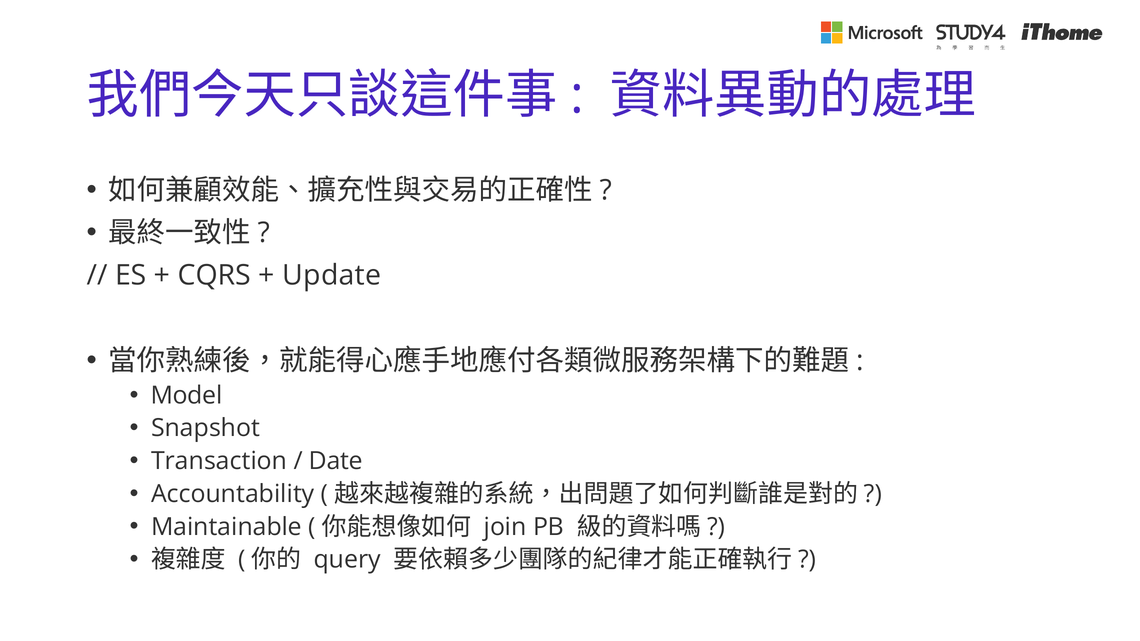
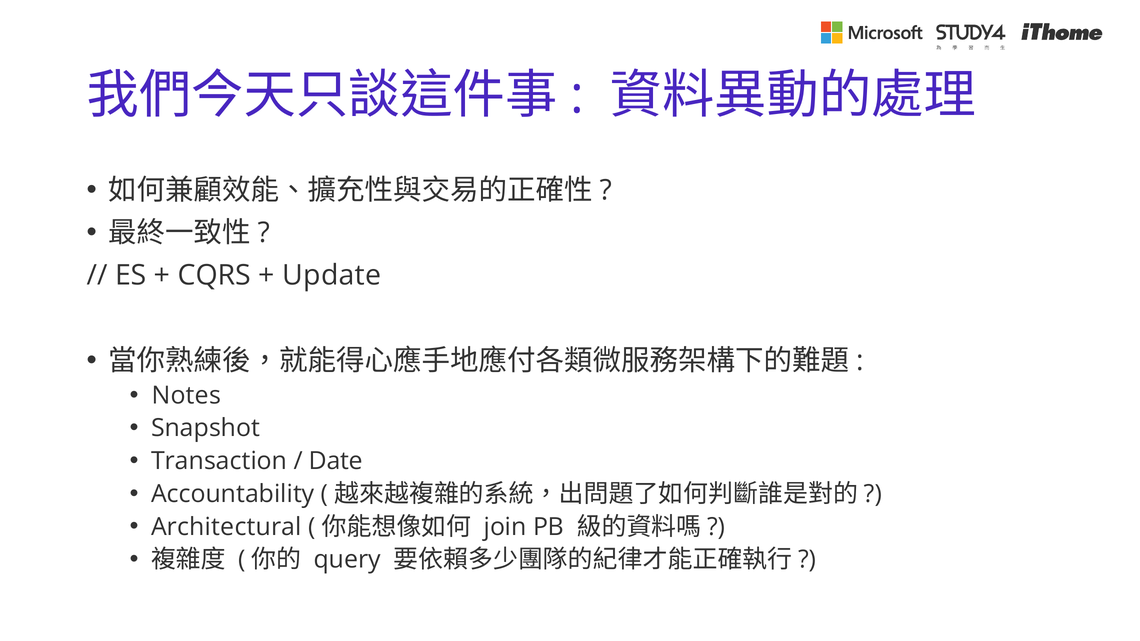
Model: Model -> Notes (186, 396)
Maintainable: Maintainable -> Architectural (226, 527)
